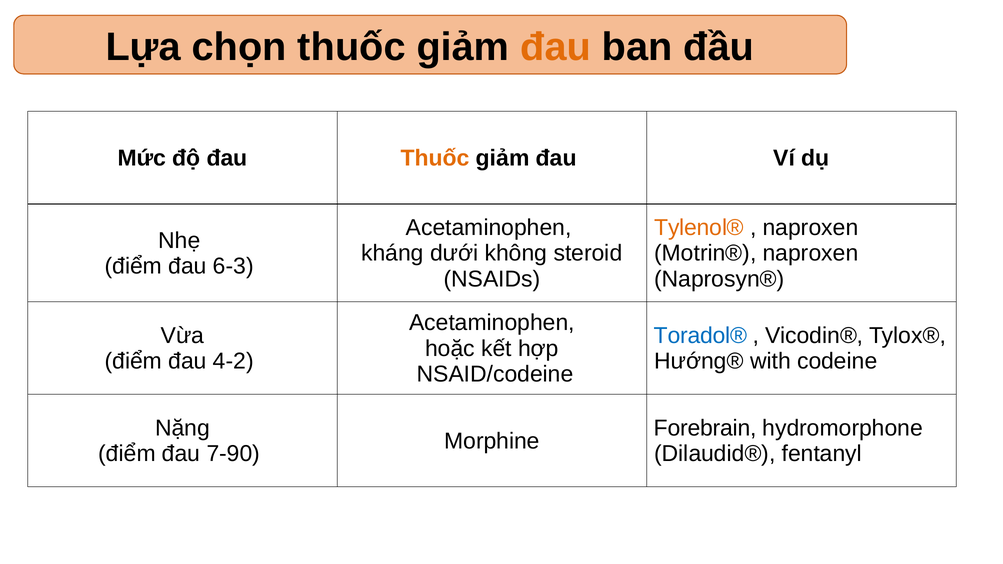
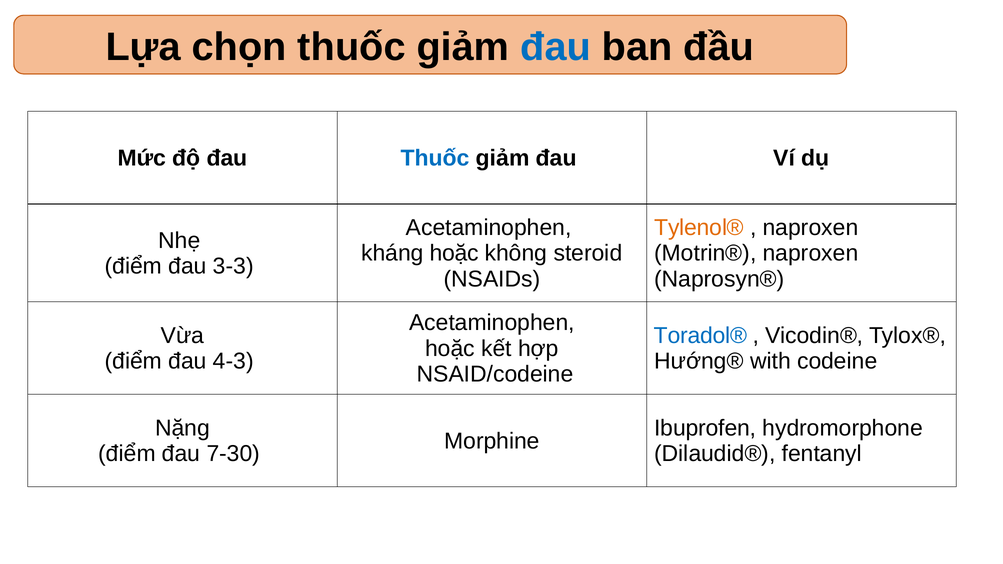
đau colour: orange -> blue (556, 47)
Thuốc colour: orange -> blue (435, 158)
kháng dưới: dưới -> hoặc (454, 253)
6-3: 6-3 -> 3-3 (233, 266)
4-2: 4-2 -> 4-3 (233, 361)
Forebrain: Forebrain -> Ibuprofen (705, 428)
7-90: 7-90 -> 7-30 (233, 454)
